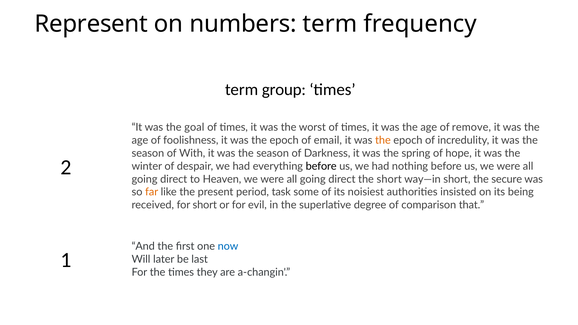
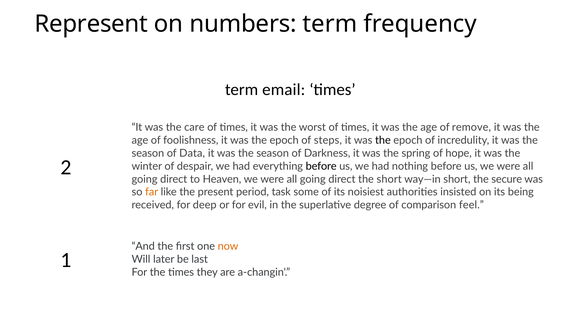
group: group -> email (284, 90)
goal: goal -> care (194, 127)
email: email -> steps (328, 140)
the colour: orange -> black (383, 140)
With: With -> Data (192, 153)
for short: short -> deep (205, 205)
that: that -> feel (471, 205)
now colour: blue -> orange (228, 246)
